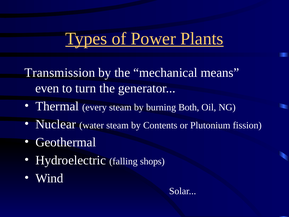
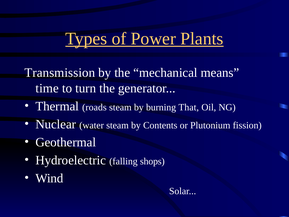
even: even -> time (47, 88)
every: every -> roads (94, 107)
Both: Both -> That (189, 107)
